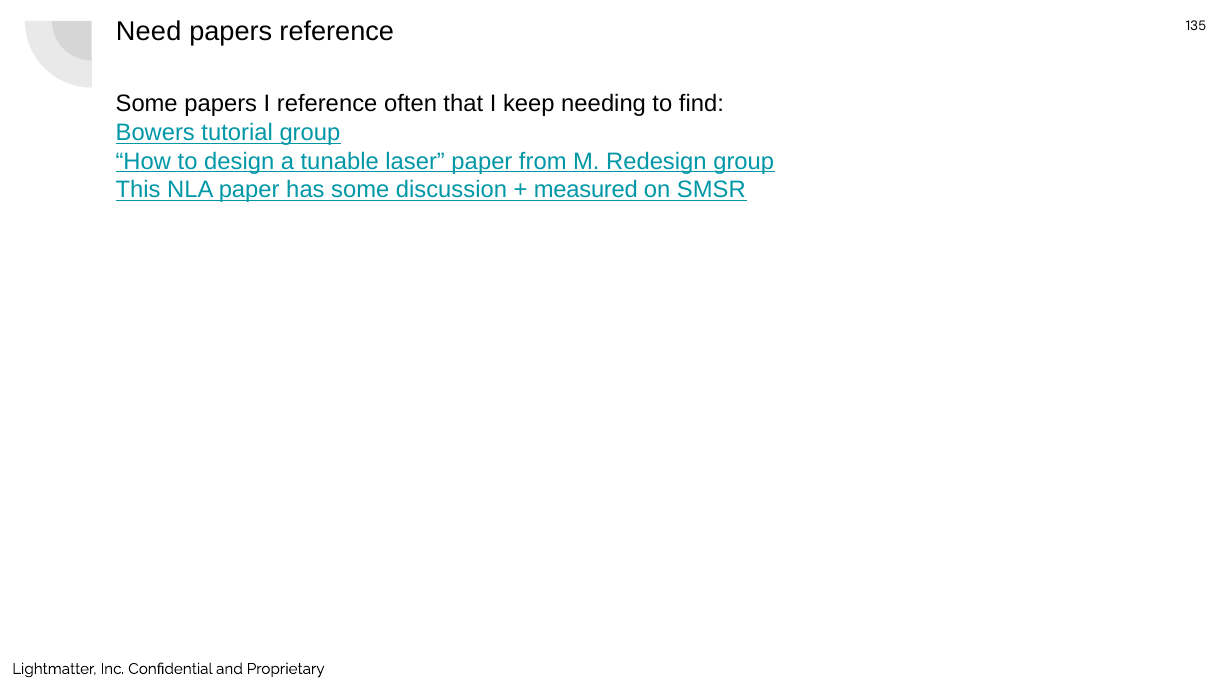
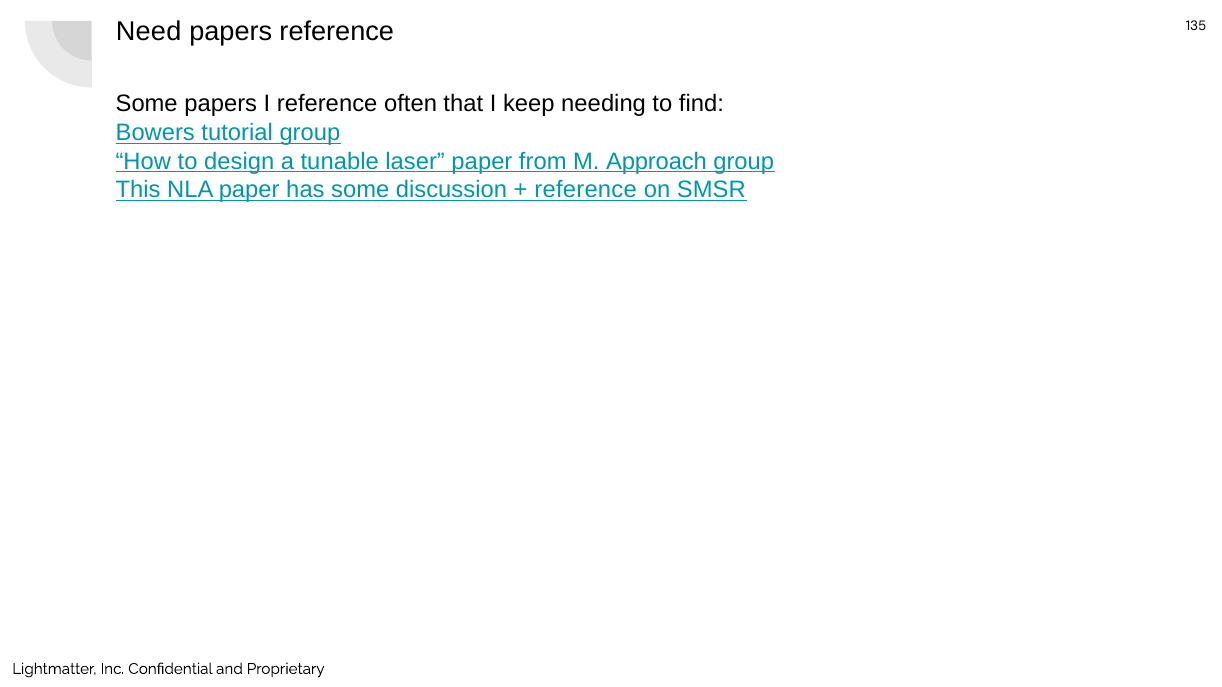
Redesign: Redesign -> Approach (656, 161)
measured: measured -> reference (586, 190)
